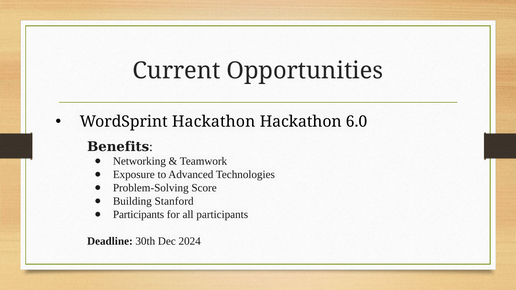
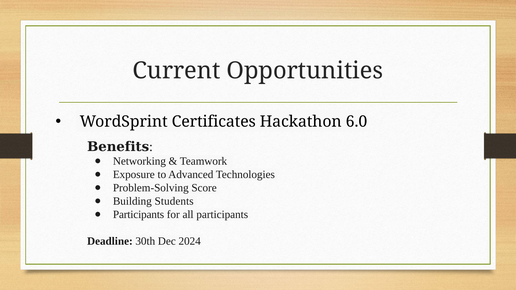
WordSprint Hackathon: Hackathon -> Certificates (214, 122)
Stanford: Stanford -> Students (174, 201)
